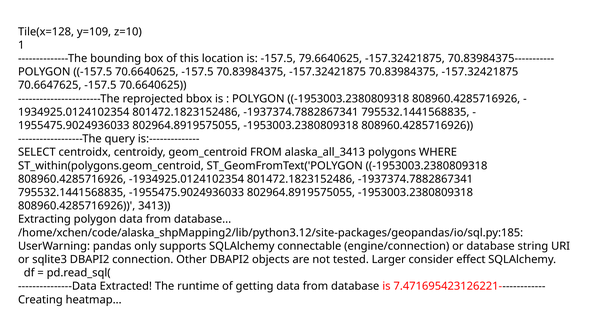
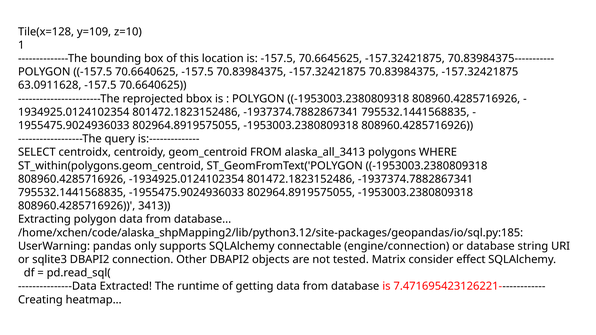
79.6640625: 79.6640625 -> 70.6645625 (330, 59)
70.6647625: 70.6647625 -> 63.0911628 (50, 85)
Larger: Larger -> Matrix (389, 260)
